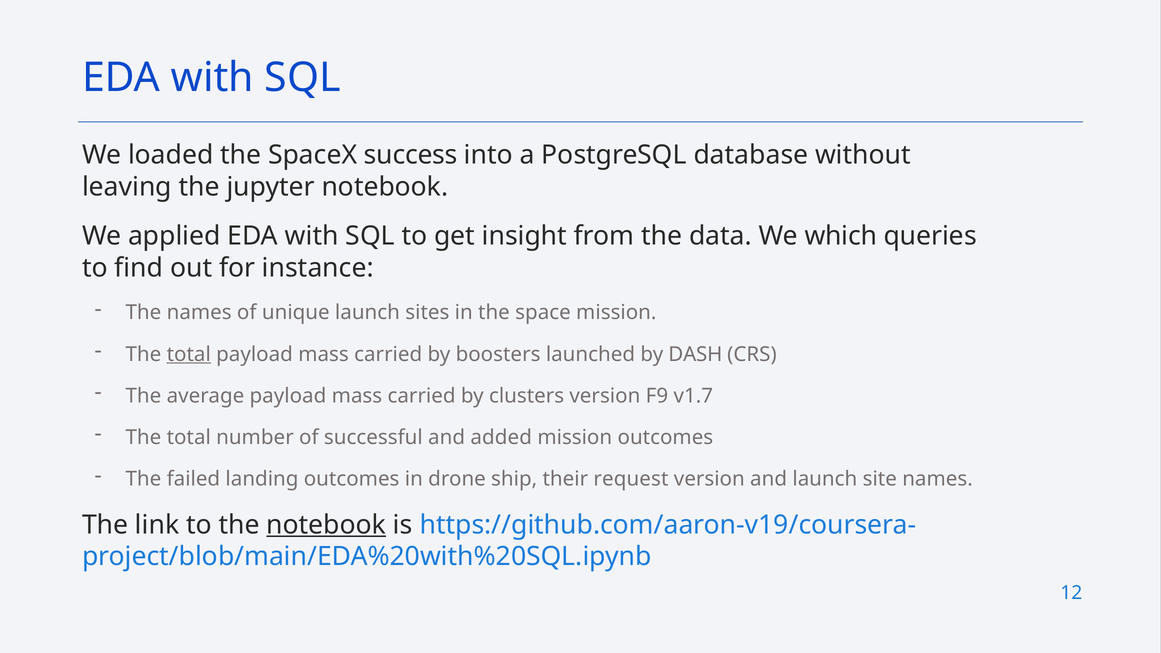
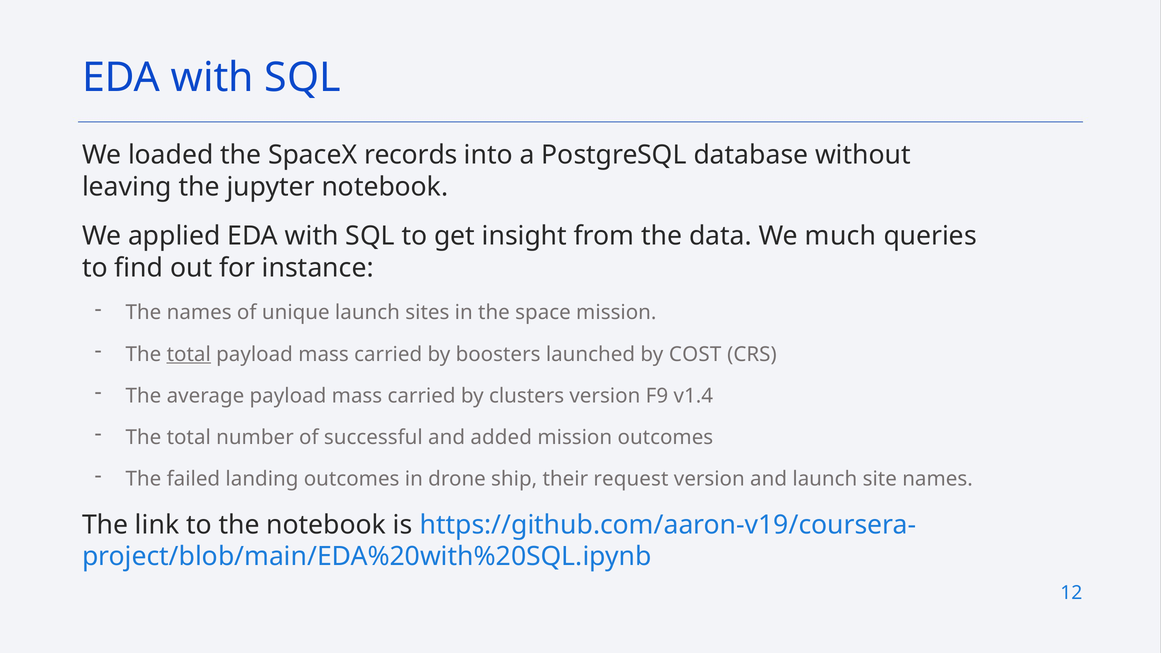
success: success -> records (411, 155)
which: which -> much (841, 236)
DASH: DASH -> COST (695, 354)
v1.7: v1.7 -> v1.4 (693, 396)
notebook underline: present -> none (326, 525)
